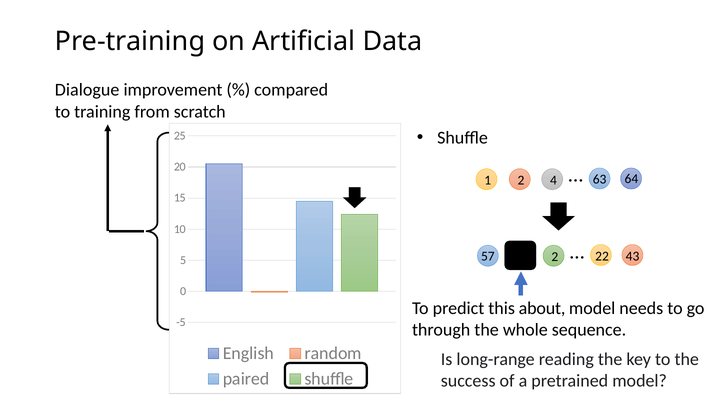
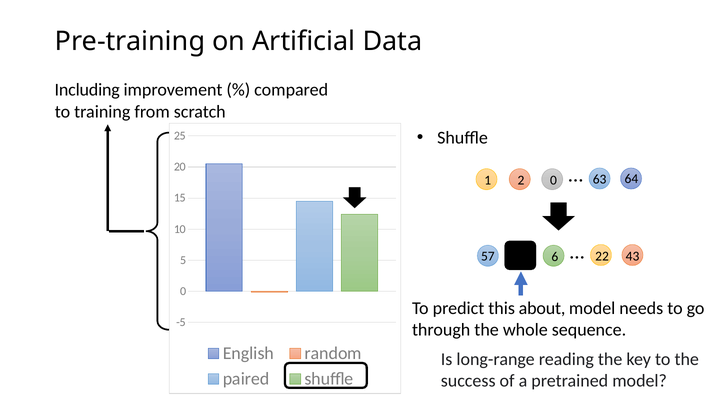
Dialogue: Dialogue -> Including (87, 90)
2 4: 4 -> 0 (553, 180)
2: 2 -> 6 (555, 257)
